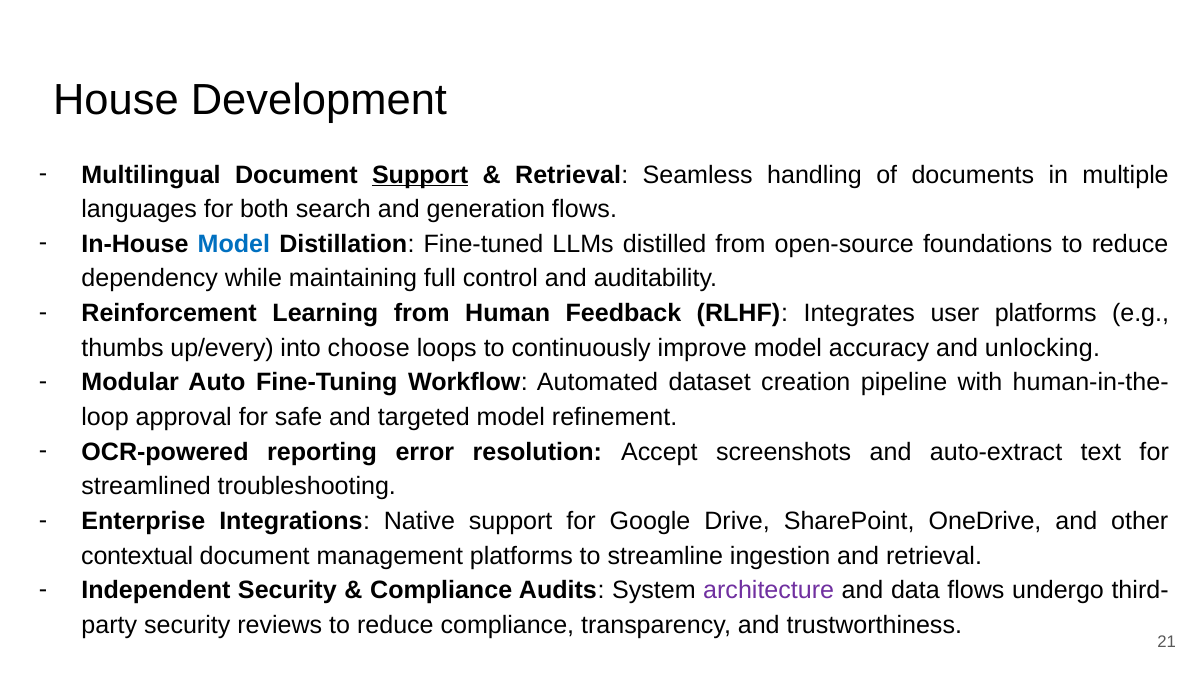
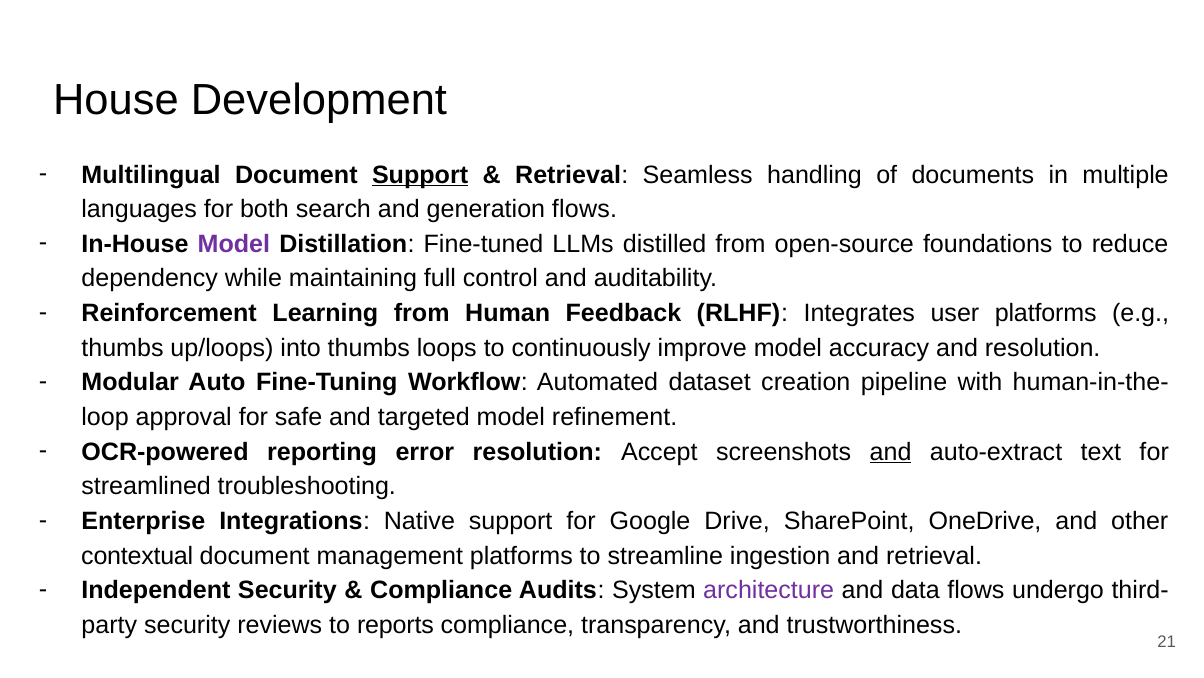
Model colour: blue -> purple (234, 244)
up/every: up/every -> up/loops (222, 348)
into choose: choose -> thumbs (369, 348)
and unlocking: unlocking -> resolution (1043, 348)
and underline: none -> present (891, 451)
reviews to reduce: reduce -> reports (395, 624)
